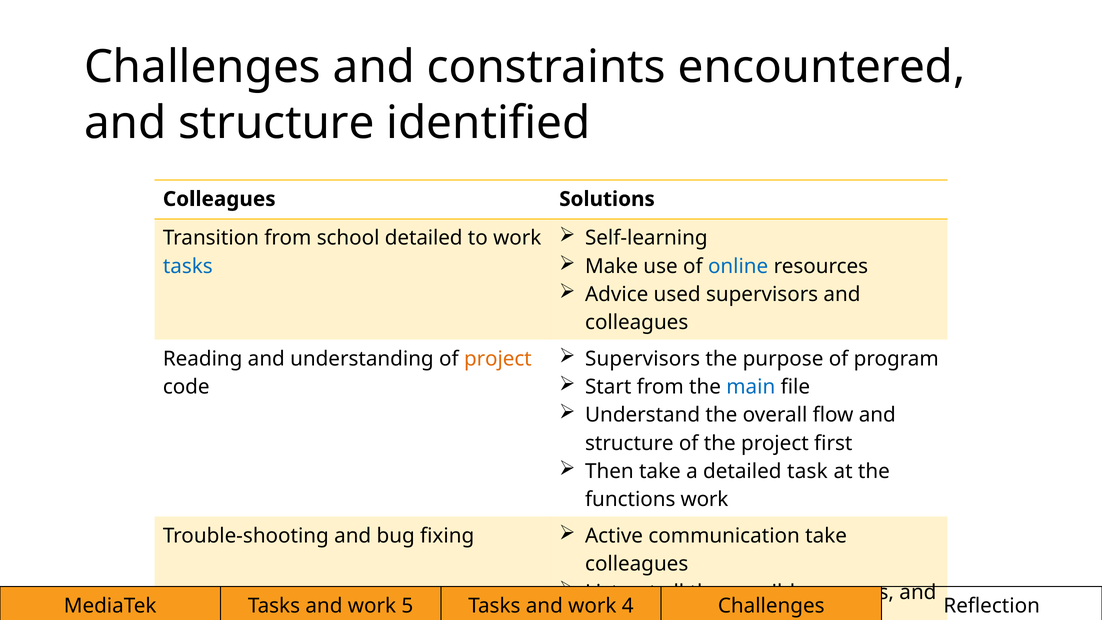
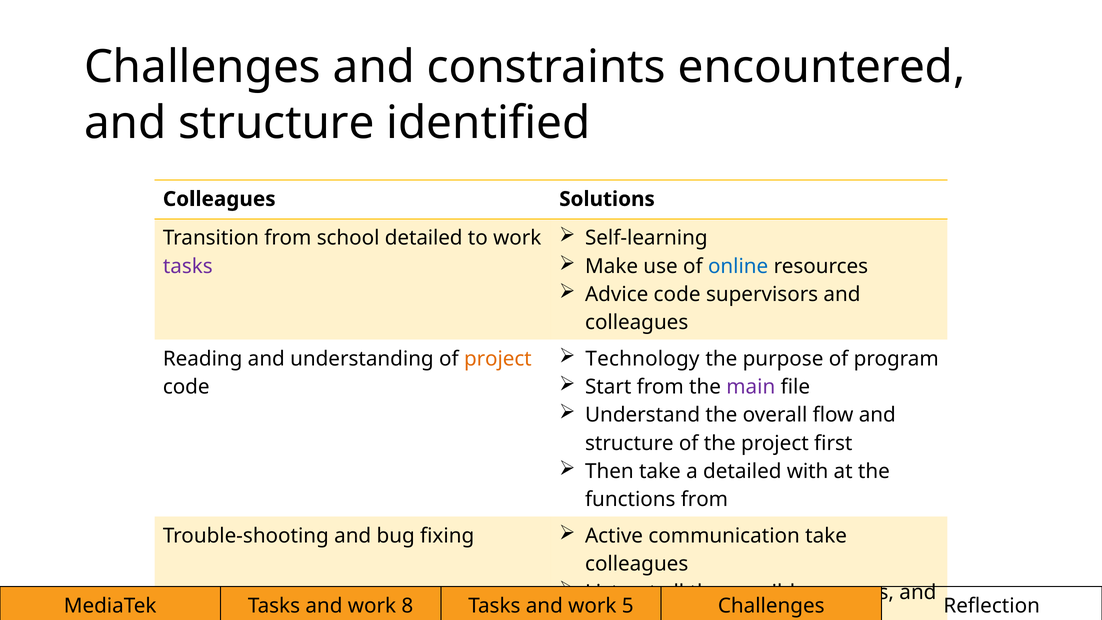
tasks colour: blue -> purple (188, 266)
Advice used: used -> code (677, 294)
Supervisors: Supervisors -> Technology (643, 359)
main colour: blue -> purple (751, 387)
task: task -> with (808, 471)
functions work: work -> from (704, 499)
5: 5 -> 8 (407, 606)
4: 4 -> 5 (628, 606)
